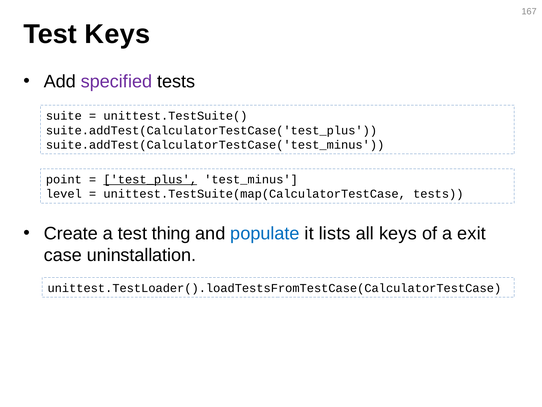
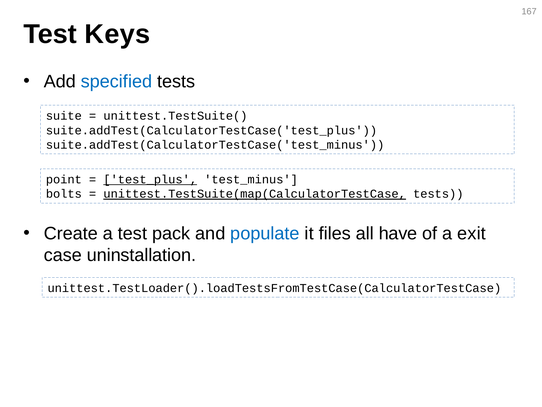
specified colour: purple -> blue (116, 81)
level: level -> bolts (64, 194)
unittest.TestSuite(map(CalculatorTestCase underline: none -> present (255, 194)
thing: thing -> pack (171, 233)
lists: lists -> files (335, 233)
all keys: keys -> have (398, 233)
